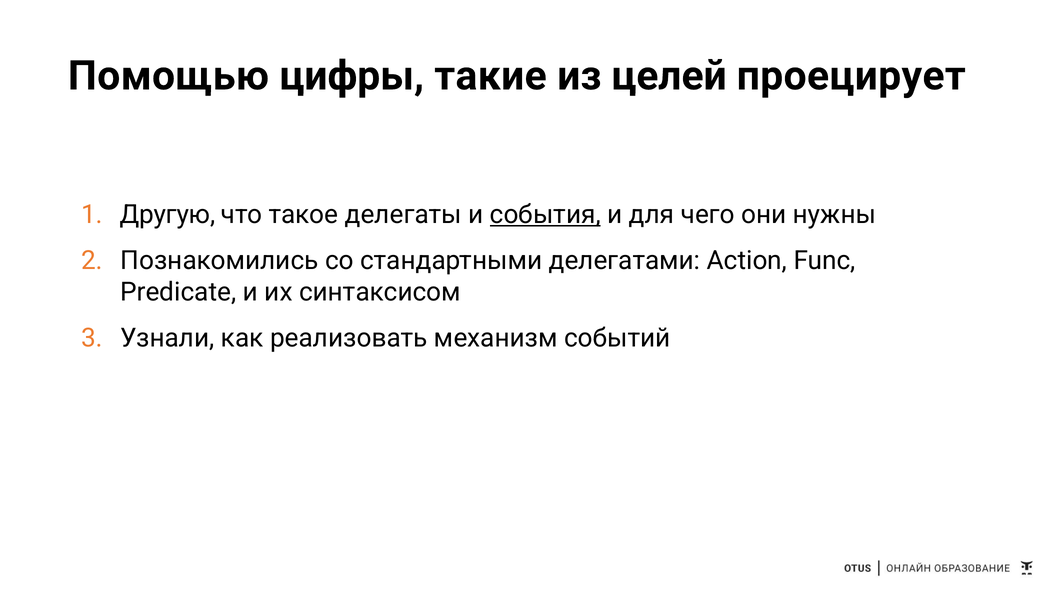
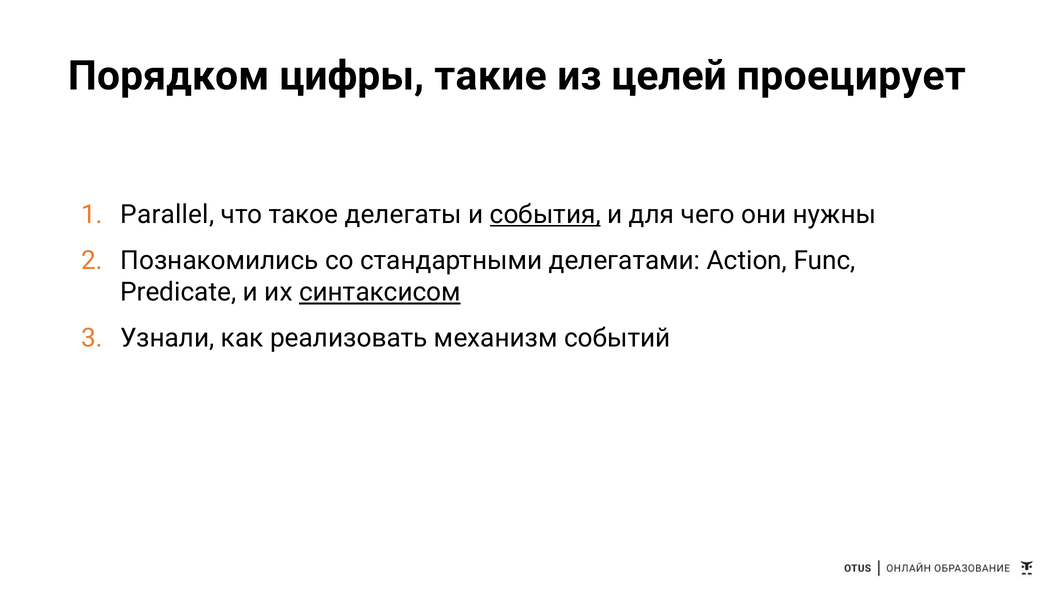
Помощью: Помощью -> Порядком (169, 76)
Другую: Другую -> Parallel (167, 214)
синтаксисом underline: none -> present (380, 292)
